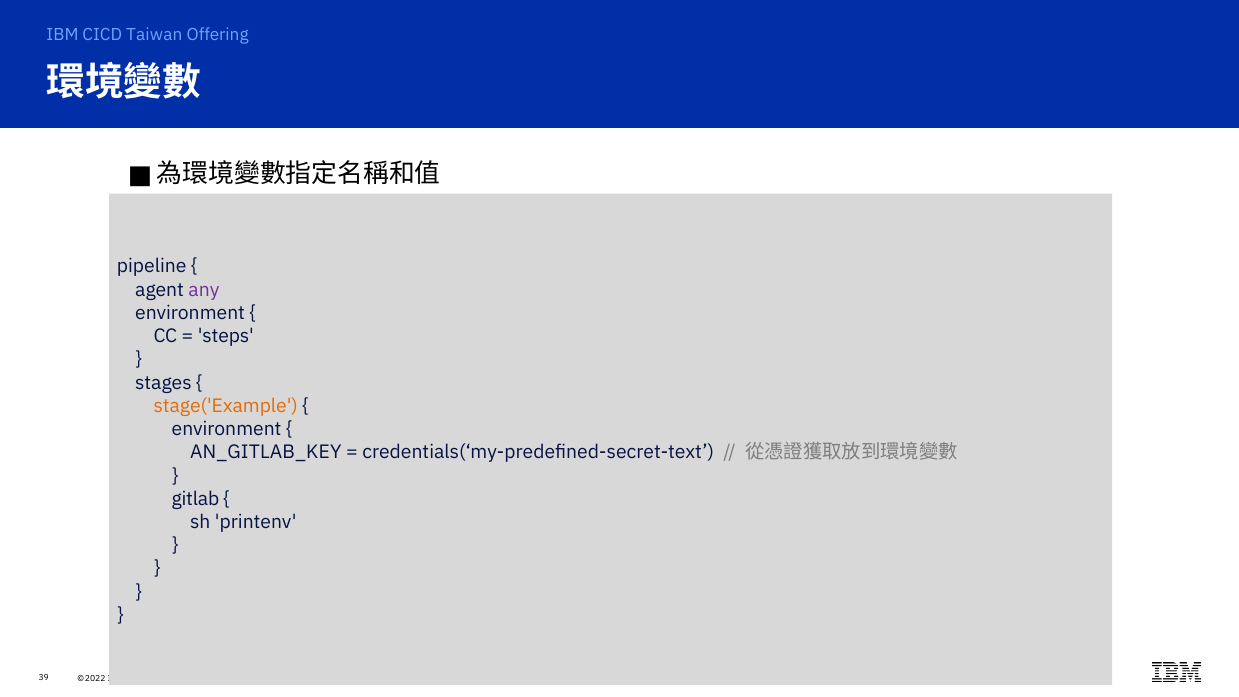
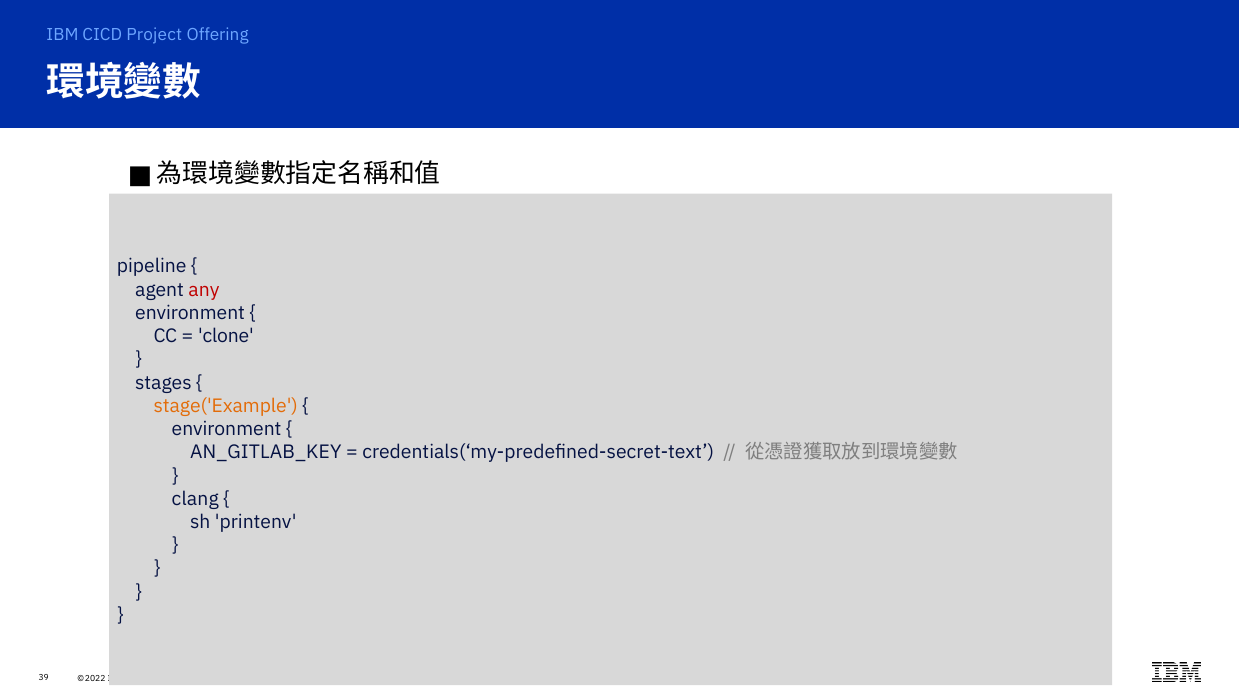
Taiwan: Taiwan -> Project (154, 35)
any colour: purple -> red (204, 290)
steps: steps -> clone (226, 336)
gitlab: gitlab -> clang (195, 499)
